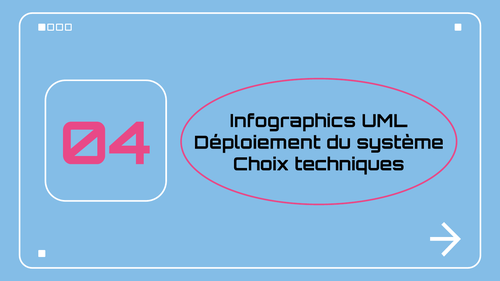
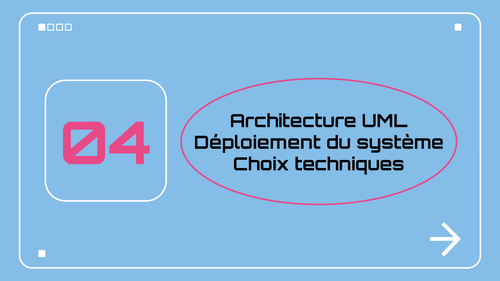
Infographics: Infographics -> Architecture (293, 121)
